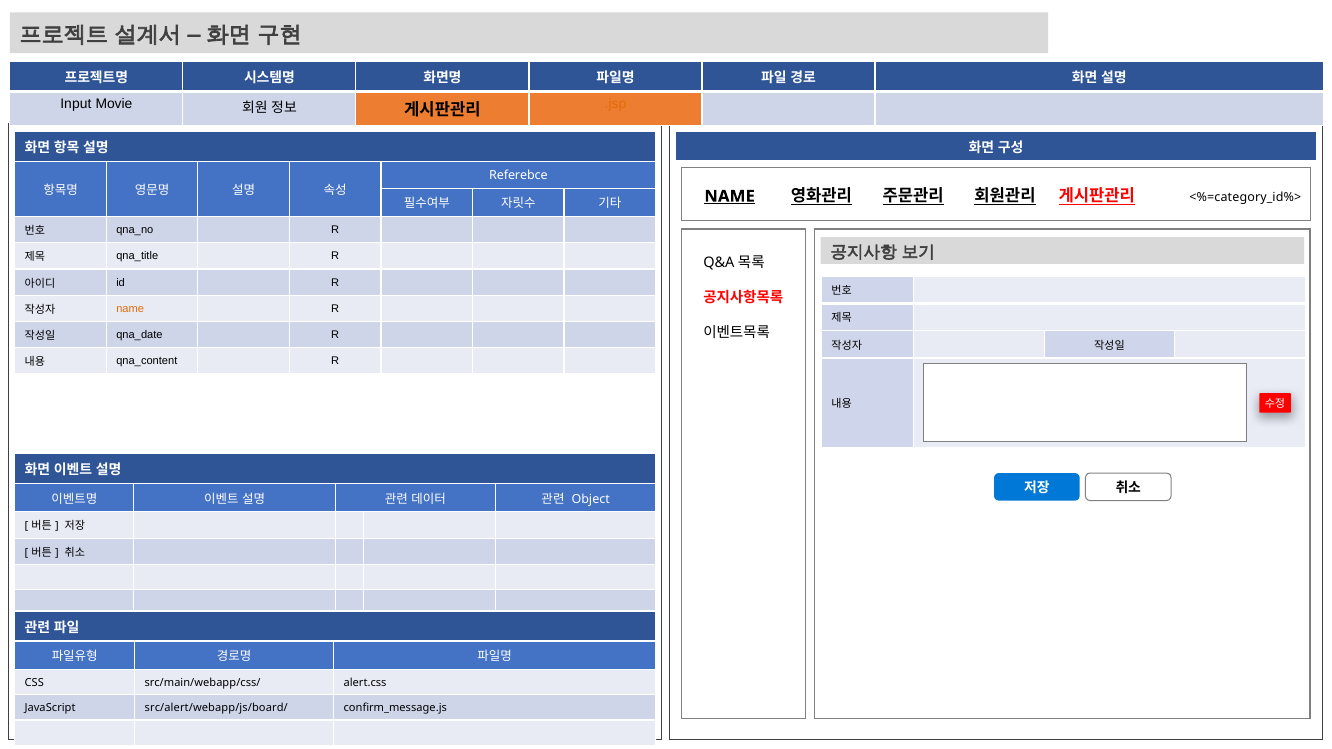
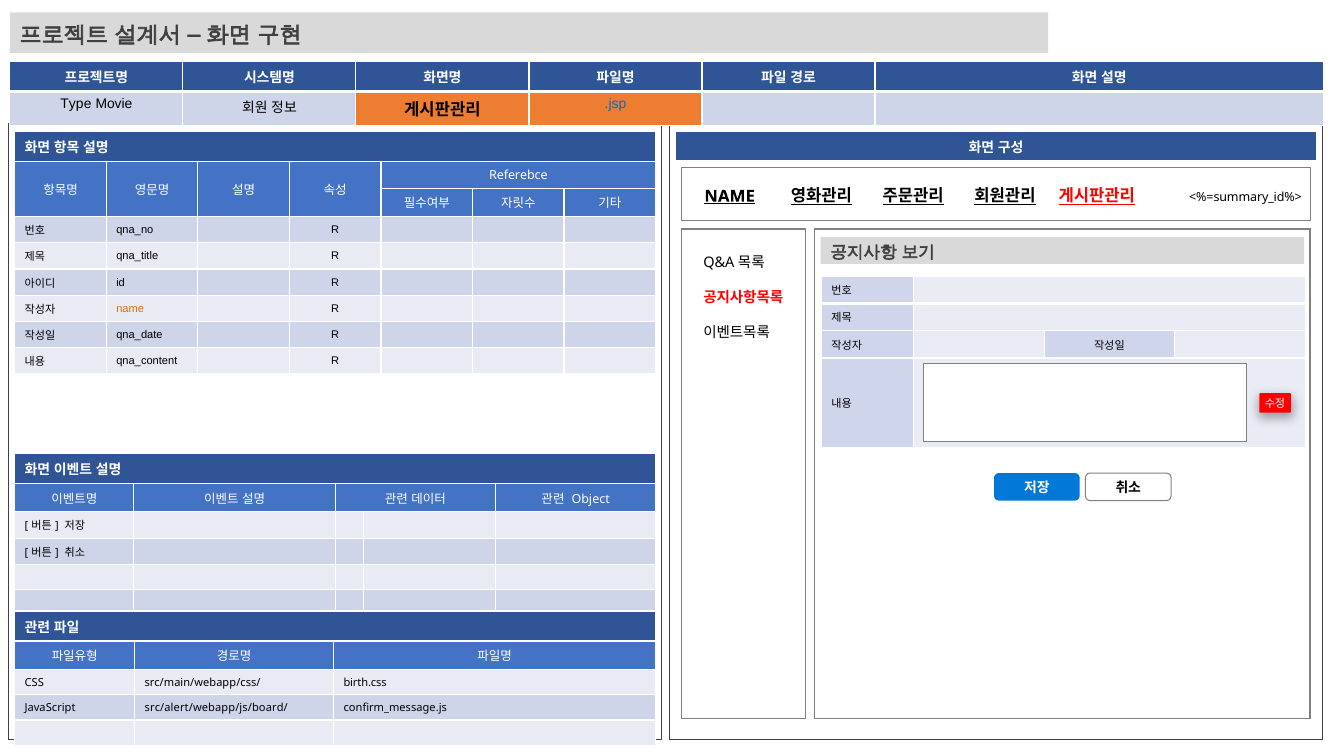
Input: Input -> Type (76, 104)
.jsp colour: orange -> blue (616, 104)
<%=category_id%>: <%=category_id%> -> <%=summary_id%> (1245, 197)
alert.css: alert.css -> birth.css (365, 683)
